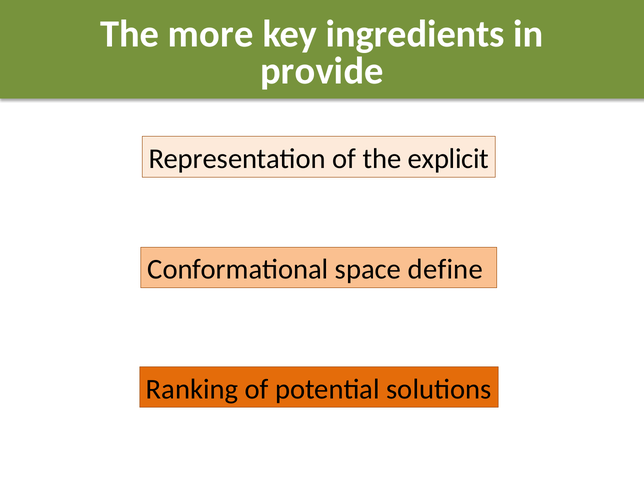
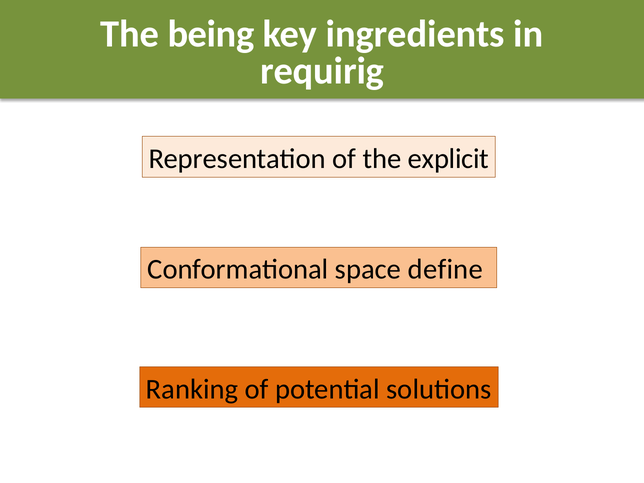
more: more -> being (211, 34)
provide: provide -> requirig (322, 71)
